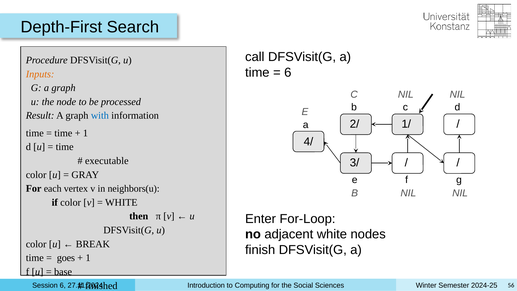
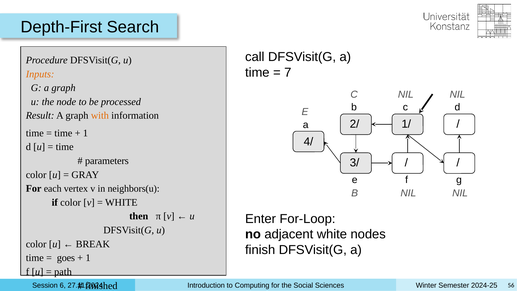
6: 6 -> 7 (288, 72)
with colour: blue -> orange (100, 116)
executable: executable -> parameters (107, 161)
base: base -> path (63, 272)
